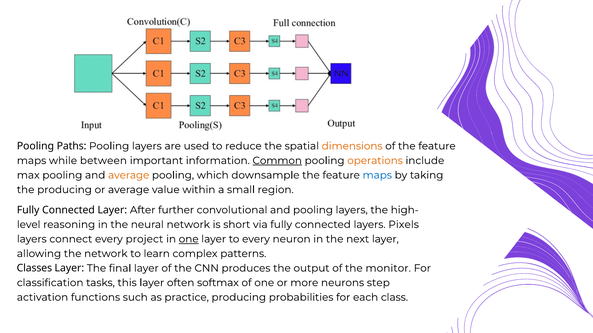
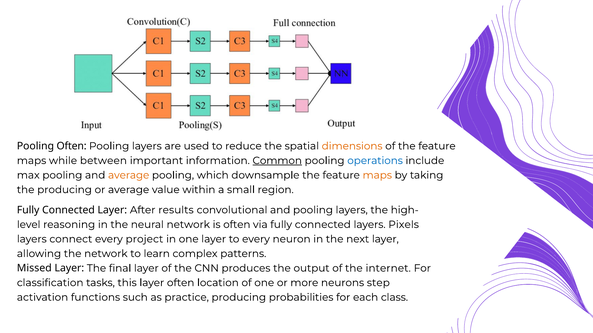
Pooling Paths: Paths -> Often (72, 146)
operations colour: orange -> blue (375, 161)
maps colour: blue -> orange (377, 175)
further: further -> results (176, 210)
is short: short -> often (237, 225)
one underline: present -> none (189, 239)
Classes: Classes -> Missed (34, 269)
monitor: monitor -> internet (388, 269)
softmax: softmax -> location (218, 283)
